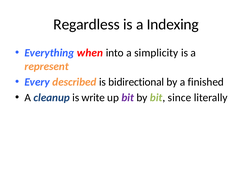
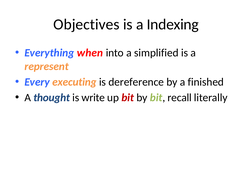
Regardless: Regardless -> Objectives (86, 24)
simplicity: simplicity -> simplified (156, 53)
described: described -> executing (74, 82)
bidirectional: bidirectional -> dereference (136, 82)
cleanup: cleanup -> thought (52, 98)
bit colour: purple -> red (128, 98)
since: since -> recall (180, 98)
